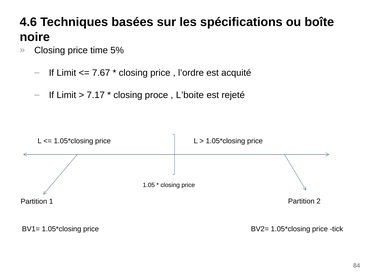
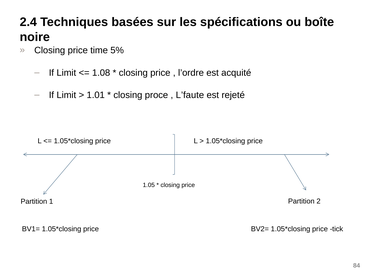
4.6: 4.6 -> 2.4 (28, 22)
7.67: 7.67 -> 1.08 (101, 73)
7.17: 7.17 -> 1.01 (96, 95)
L’boite: L’boite -> L’faute (190, 95)
